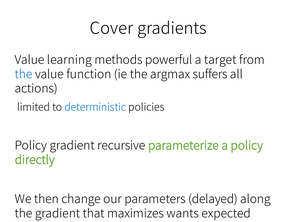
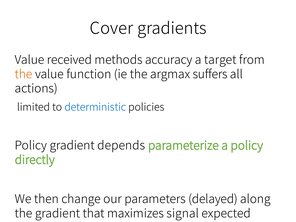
learning: learning -> received (69, 60)
powerful: powerful -> accuracy (169, 60)
the colour: blue -> orange (24, 74)
recursive: recursive -> depends (121, 146)
wants: wants -> signal (183, 213)
